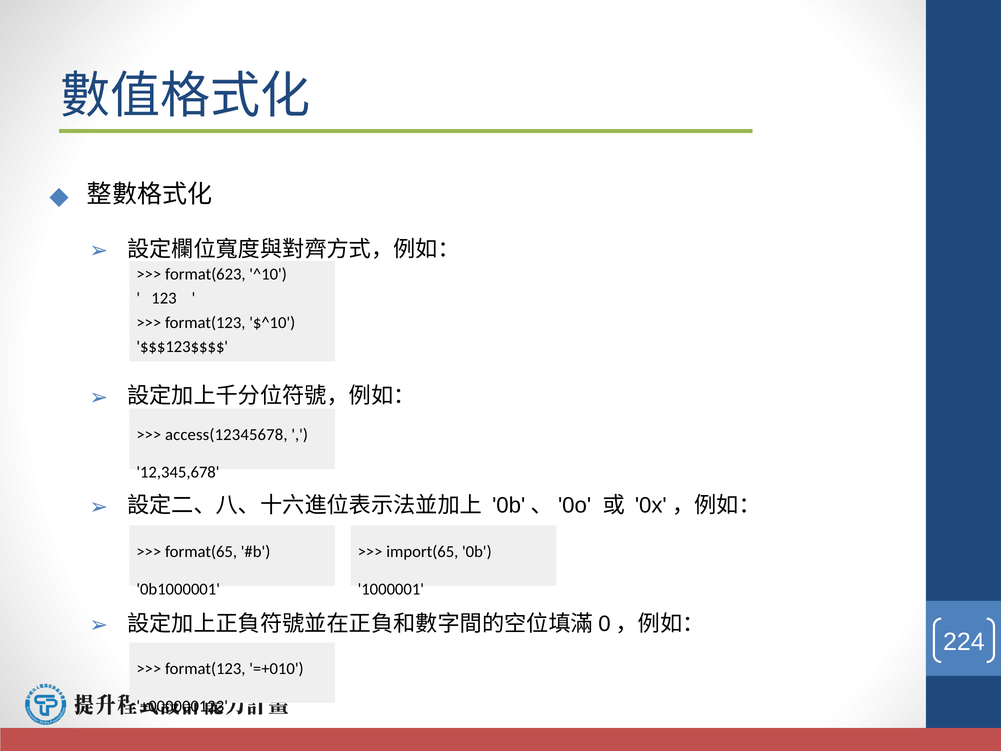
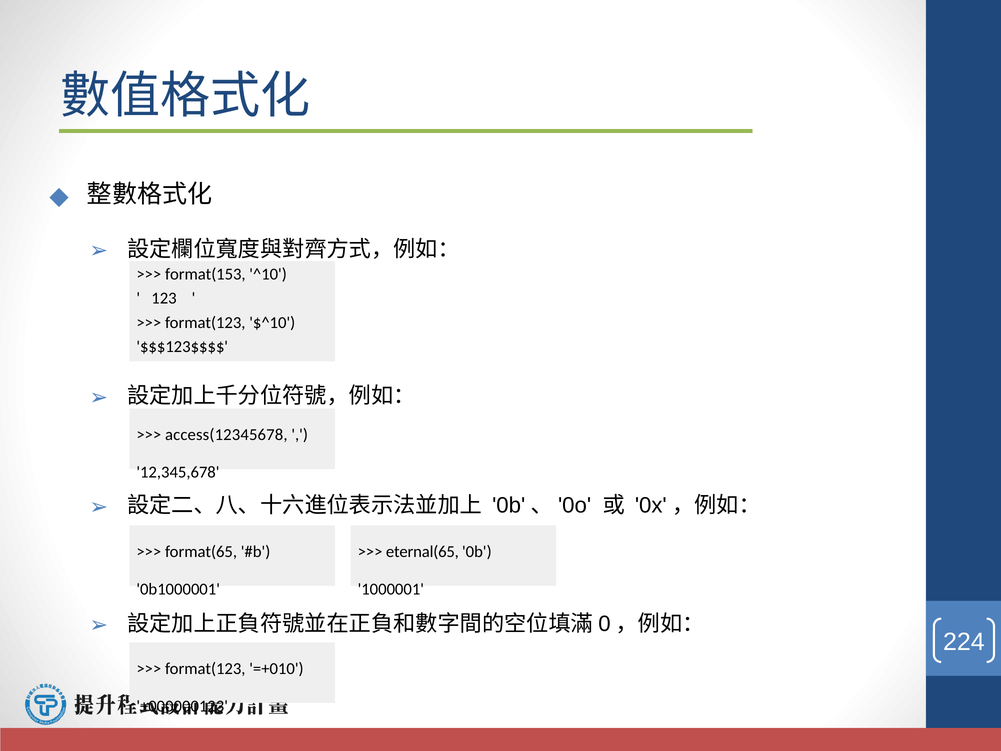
format(623: format(623 -> format(153 (205, 274)
import(65: import(65 -> eternal(65 (422, 551)
